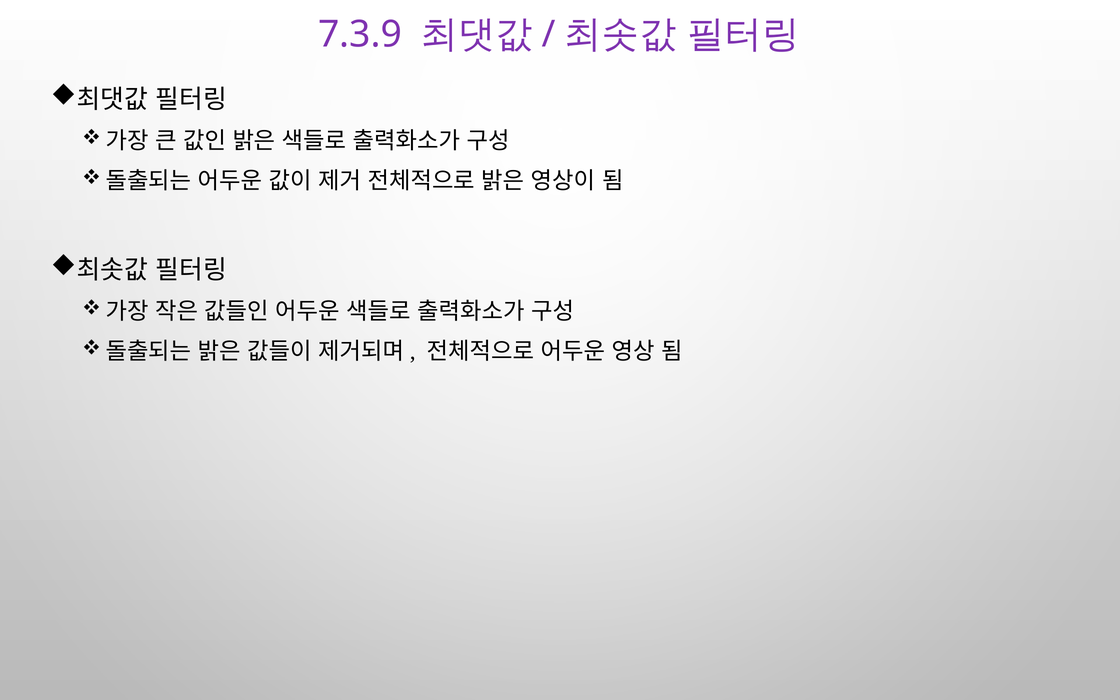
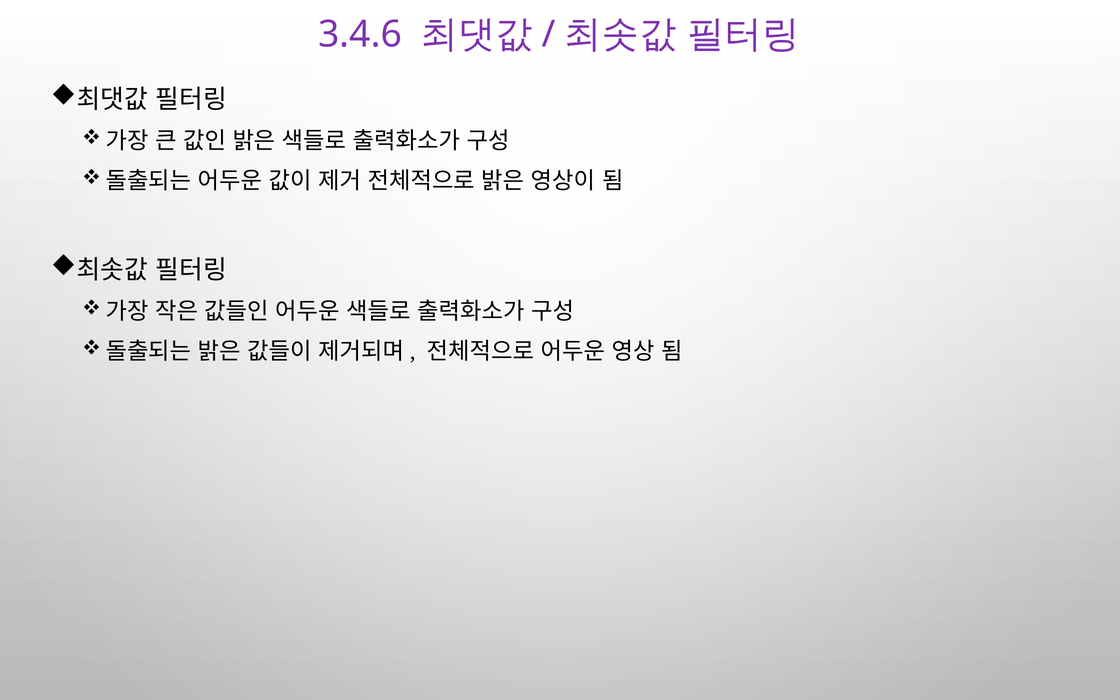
7.3.9: 7.3.9 -> 3.4.6 (360, 34)
